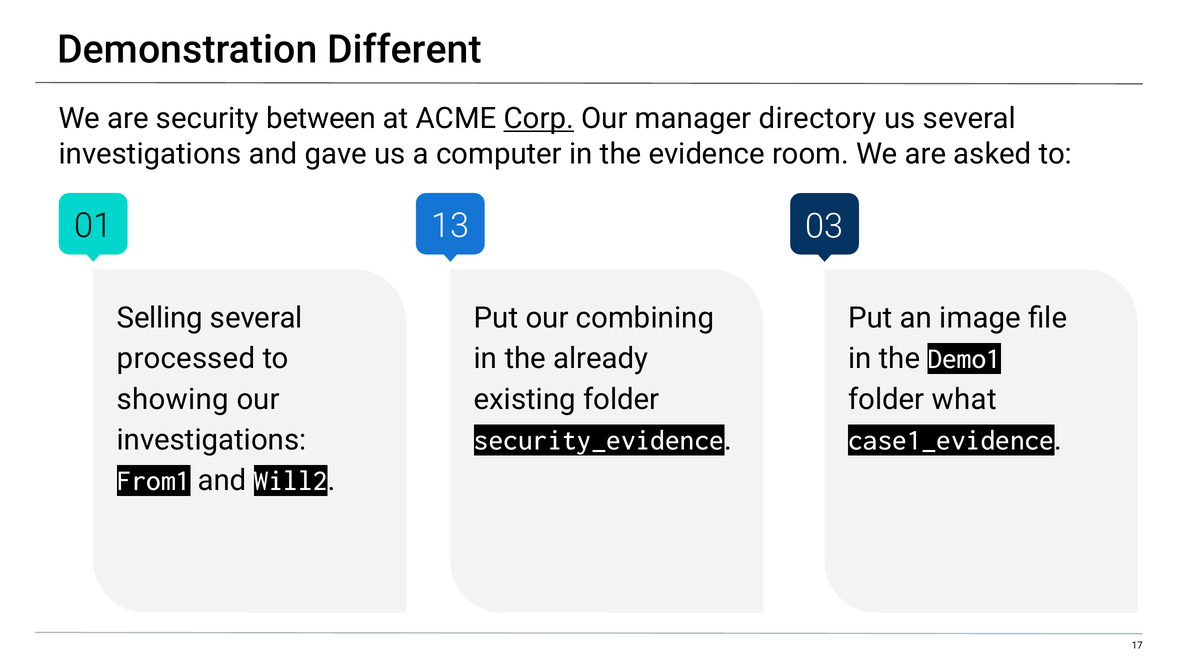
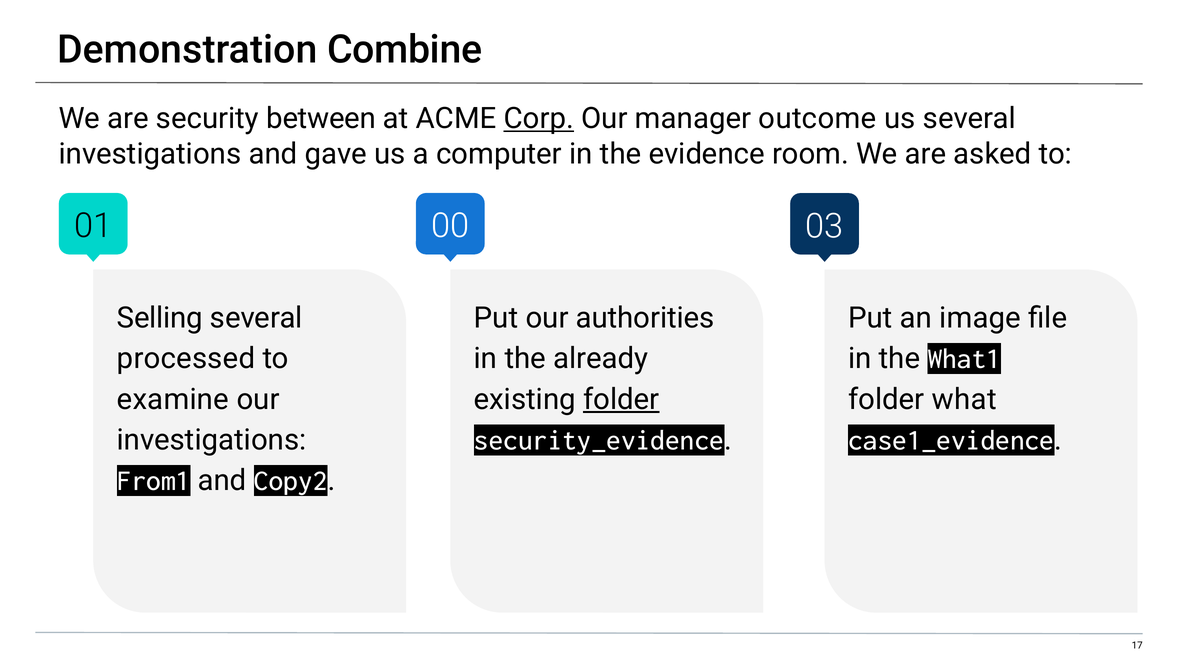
Different: Different -> Combine (405, 50)
directory: directory -> outcome (817, 119)
13: 13 -> 00 (450, 226)
combining: combining -> authorities (645, 318)
Demo1: Demo1 -> What1 (964, 359)
showing: showing -> examine (173, 399)
folder underline: none -> present (621, 399)
Will2: Will2 -> Copy2 (291, 480)
